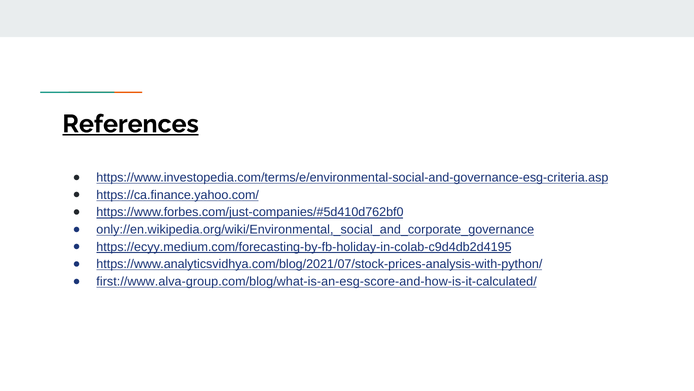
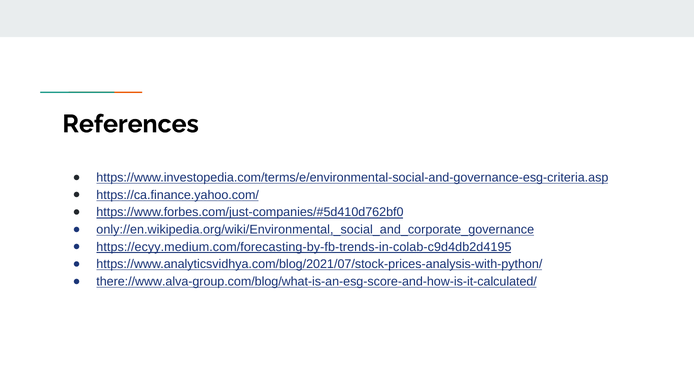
References underline: present -> none (131, 124)
https://ecyy.medium.com/forecasting-by-fb-holiday-in-colab-c9d4db2d4195: https://ecyy.medium.com/forecasting-by-fb-holiday-in-colab-c9d4db2d4195 -> https://ecyy.medium.com/forecasting-by-fb-trends-in-colab-c9d4db2d4195 (304, 247)
first://www.alva-group.com/blog/what-is-an-esg-score-and-how-is-it-calculated/: first://www.alva-group.com/blog/what-is-an-esg-score-and-how-is-it-calculated/ -> there://www.alva-group.com/blog/what-is-an-esg-score-and-how-is-it-calculated/ (317, 281)
